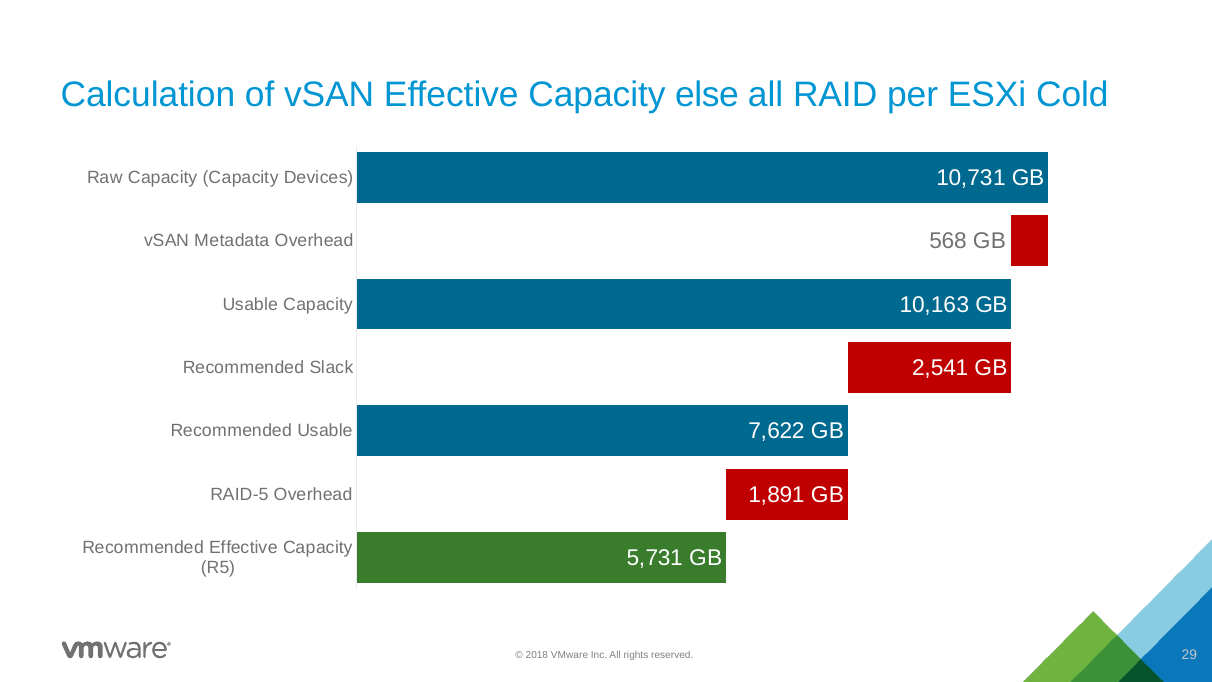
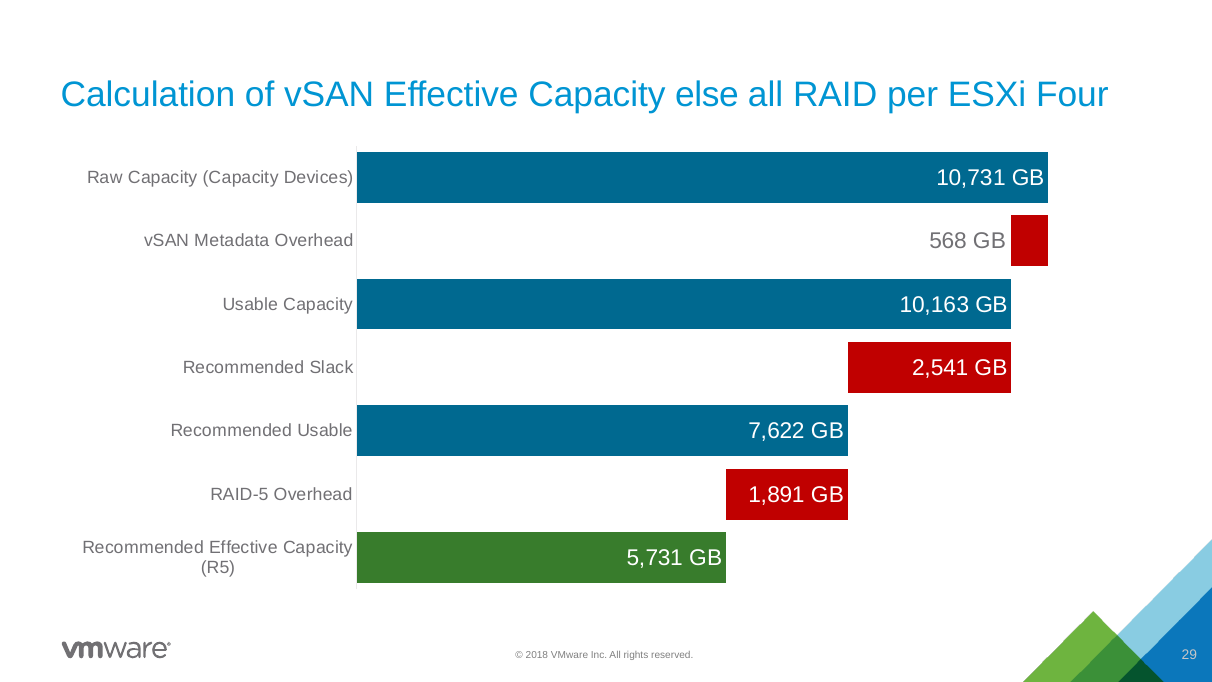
Cold: Cold -> Four (1072, 94)
